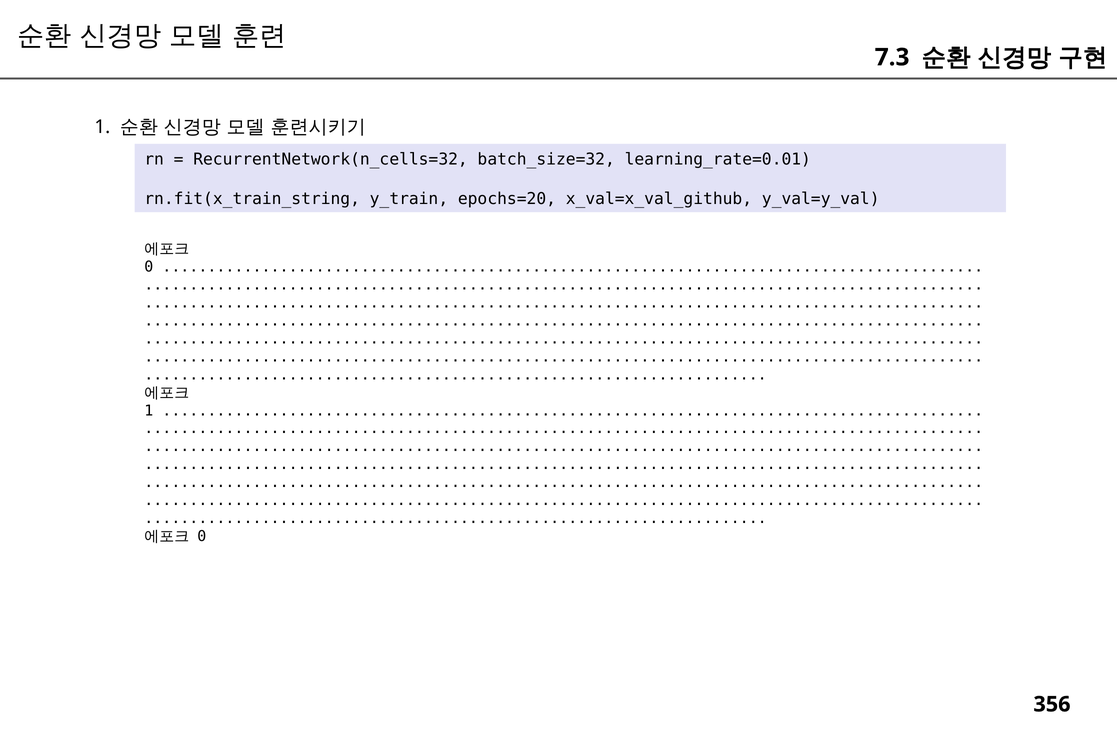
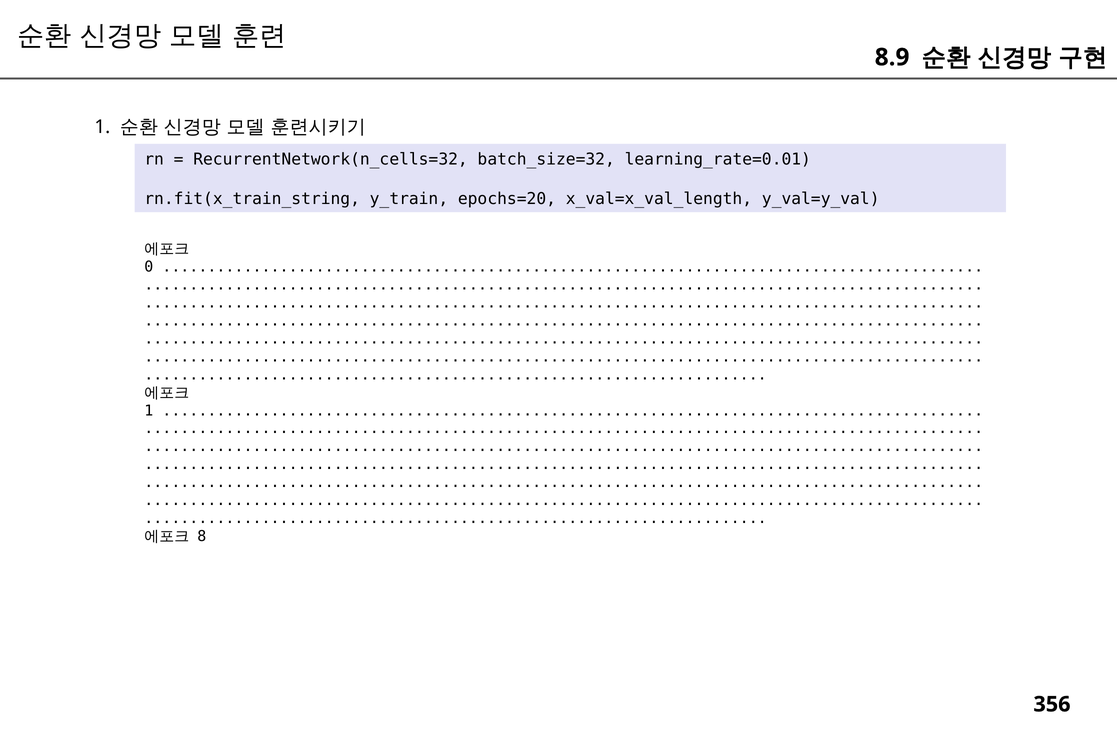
7.3: 7.3 -> 8.9 (892, 57)
x_val=x_val_github: x_val=x_val_github -> x_val=x_val_length (659, 199)
0: 0 -> 8 (202, 536)
